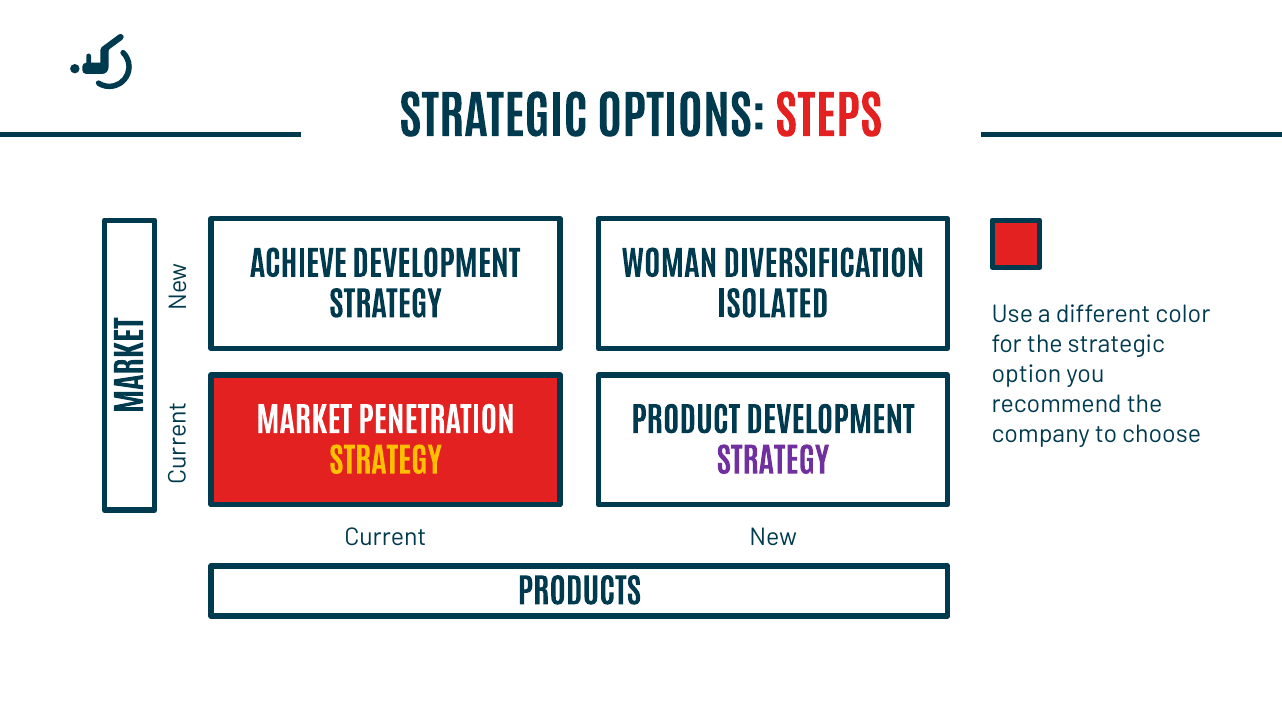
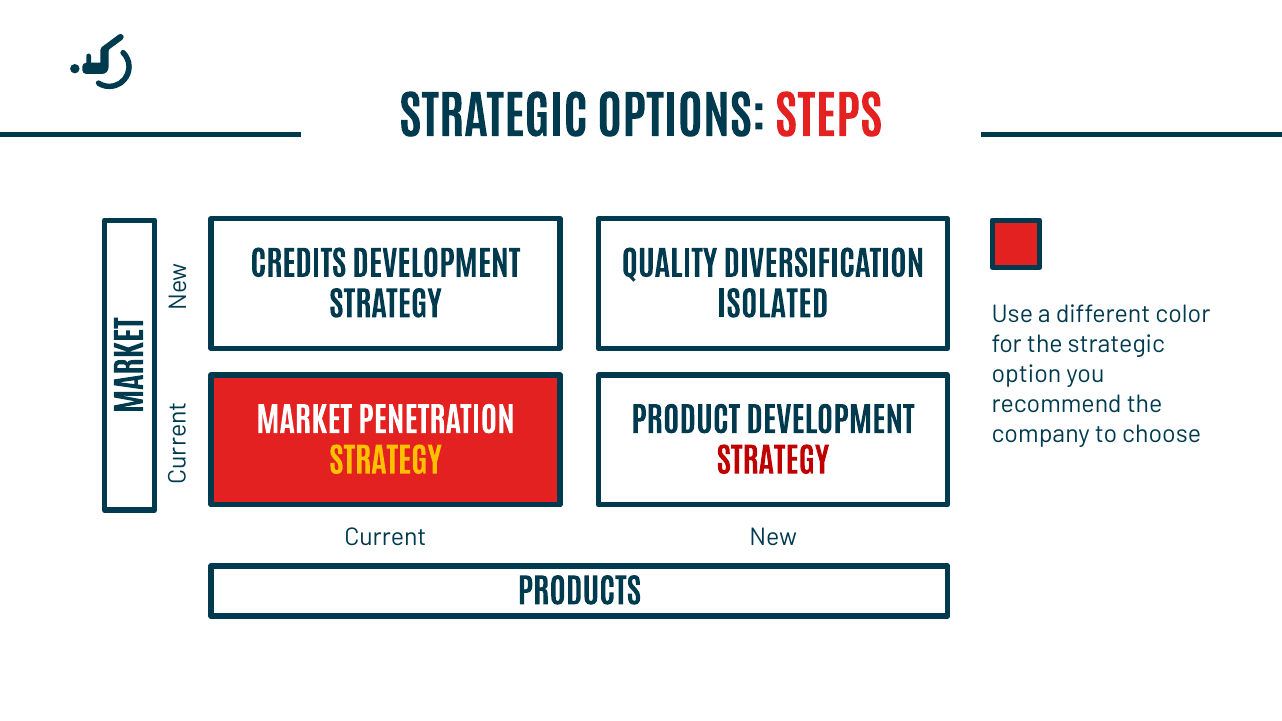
ACHIEVE: ACHIEVE -> CREDITS (298, 266)
WOMAN: WOMAN -> QUALITY (669, 266)
STRATEGY colour: purple -> red (773, 463)
